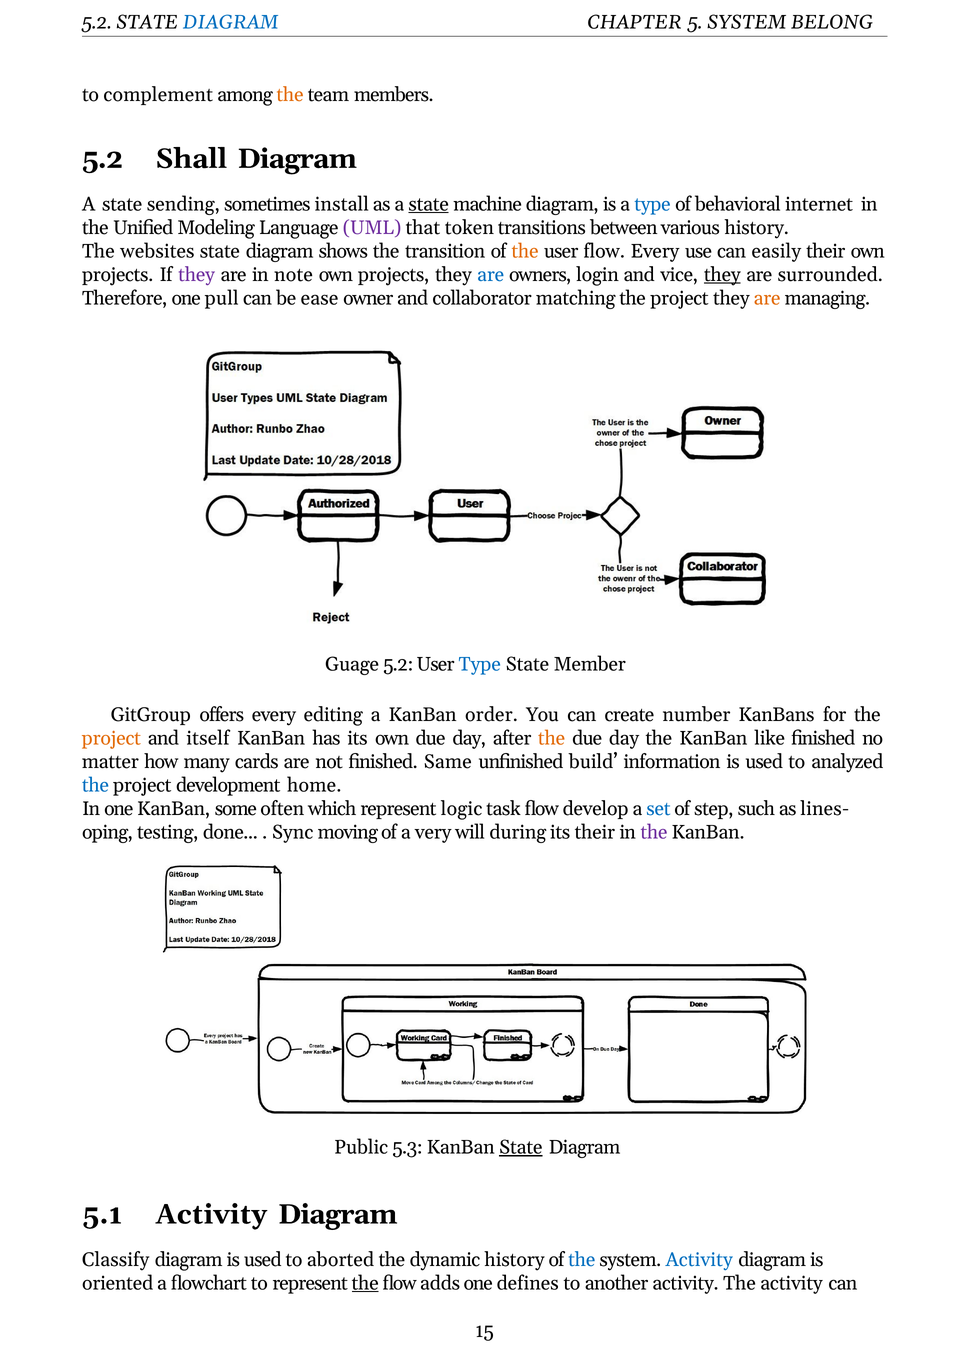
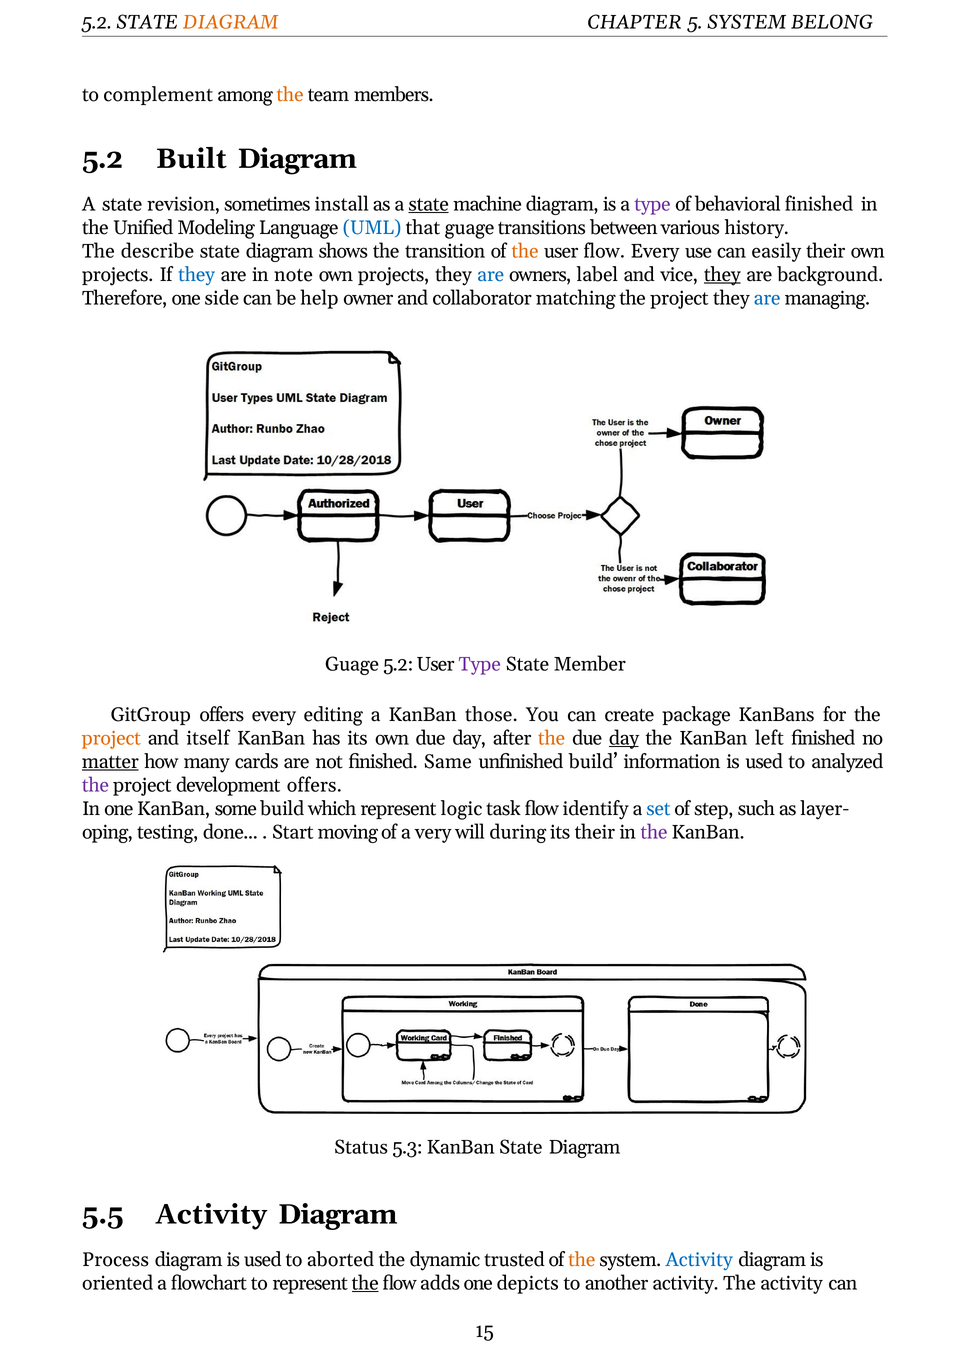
DIAGRAM colour: blue -> orange (230, 22)
Shall: Shall -> Built (191, 159)
sending: sending -> revision (183, 204)
type colour: blue -> purple (652, 204)
behavioral internet: internet -> finished (819, 204)
UML colour: purple -> blue (372, 228)
that token: token -> guage (470, 228)
websites: websites -> describe (157, 251)
they colour: purple -> blue (197, 275)
login: login -> label (597, 275)
surrounded: surrounded -> background (830, 275)
pull: pull -> side (222, 298)
ease: ease -> help (320, 298)
are colour: orange -> blue (767, 298)
Type colour: blue -> purple (480, 664)
order: order -> those (491, 715)
number: number -> package (697, 715)
day underline: none -> present (624, 738)
like: like -> left (769, 738)
matter underline: none -> present (110, 762)
the colour: blue -> purple (95, 785)
development home: home -> offers (314, 785)
some often: often -> build (282, 809)
develop: develop -> identify (595, 809)
lines-: lines- -> layer- (825, 809)
Sync: Sync -> Start (293, 833)
Public: Public -> Status (361, 1148)
State underline: present -> none (521, 1148)
5.1: 5.1 -> 5.5 (103, 1215)
Classify: Classify -> Process (116, 1260)
dynamic history: history -> trusted (514, 1260)
the colour: blue -> orange (582, 1260)
defines: defines -> depicts (528, 1283)
